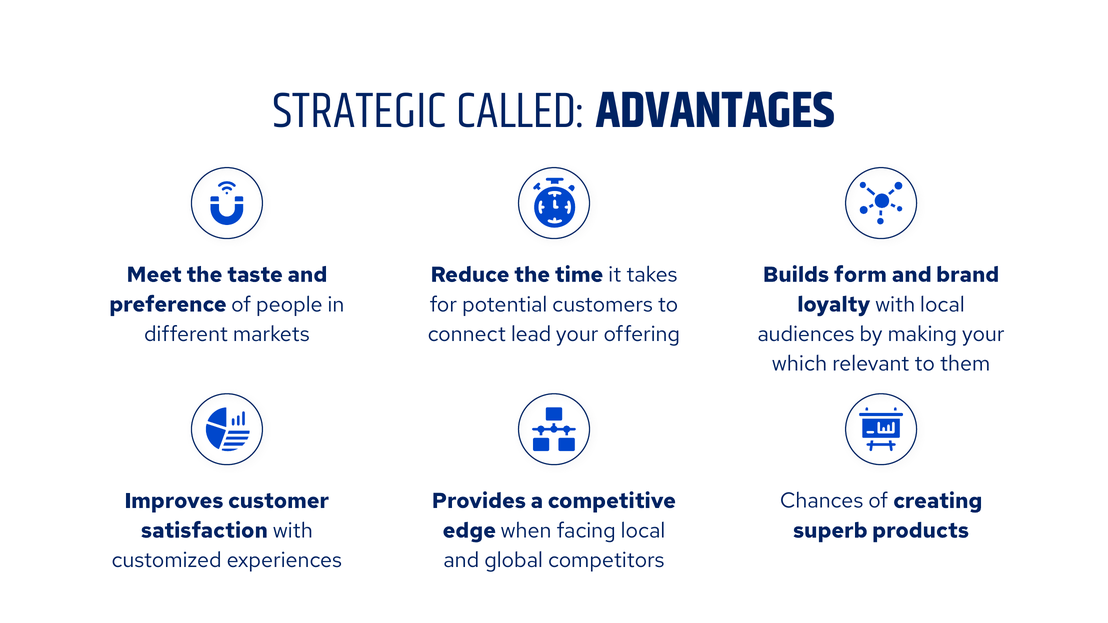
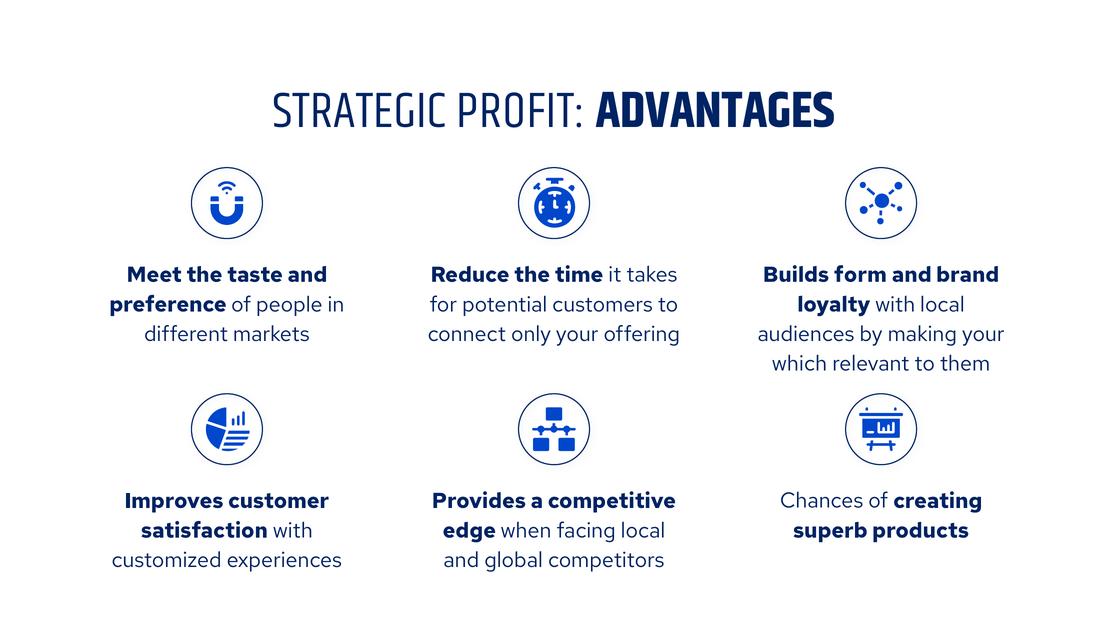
CALLED: CALLED -> PROFIT (521, 111)
lead: lead -> only (531, 334)
